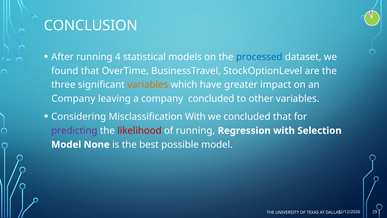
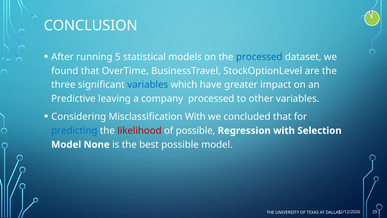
4: 4 -> 5 (118, 57)
variables colour: orange -> blue (148, 85)
Company: Company -> Predictive (73, 99)
company concluded: concluded -> processed (211, 99)
predicting colour: purple -> blue (74, 130)
of running: running -> possible (195, 130)
